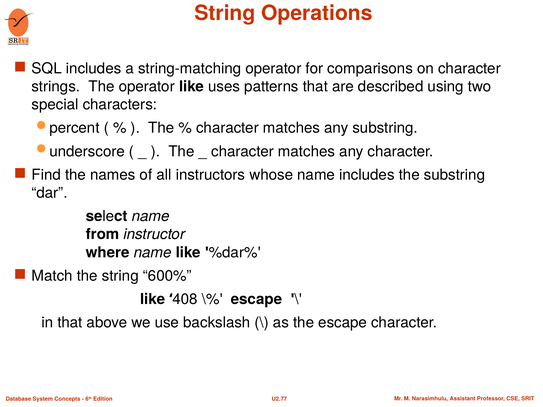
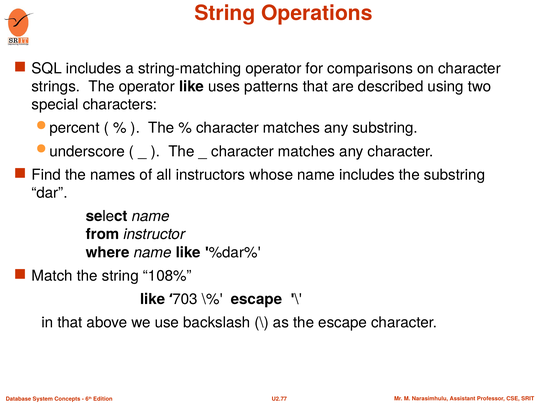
600%: 600% -> 108% (167, 276)
408: 408 -> 703 (185, 299)
